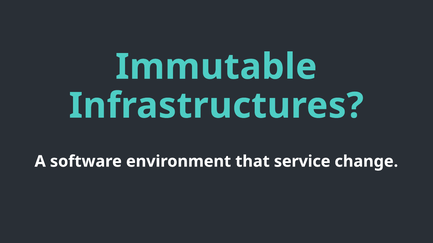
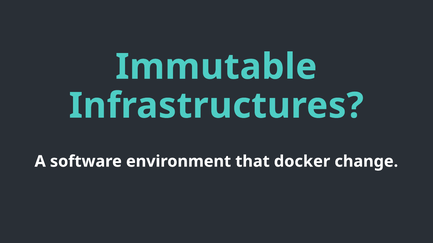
service: service -> docker (302, 162)
